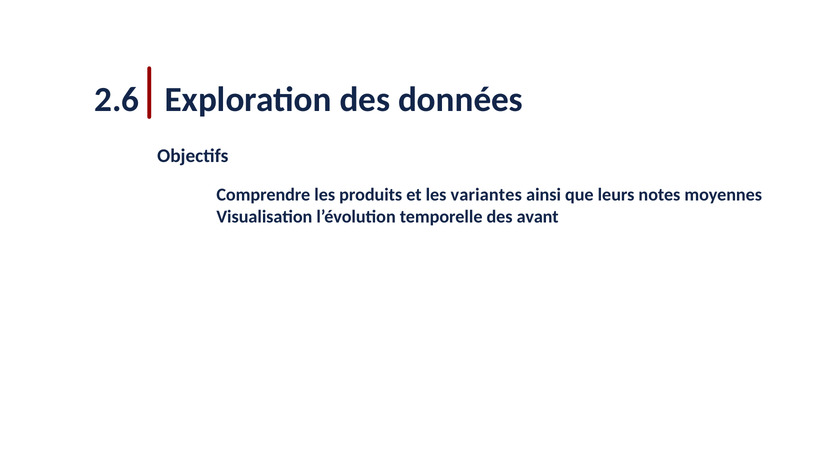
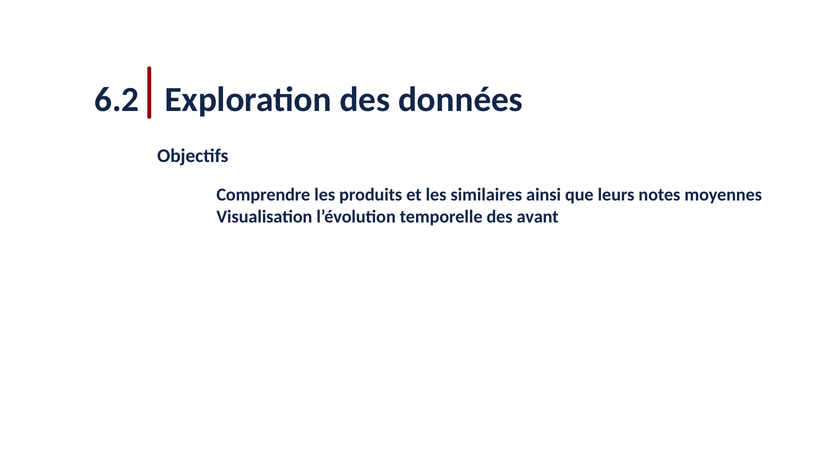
2.6: 2.6 -> 6.2 (117, 100)
variantes: variantes -> similaires (486, 195)
